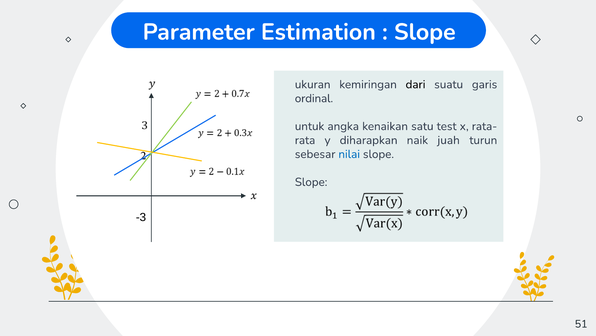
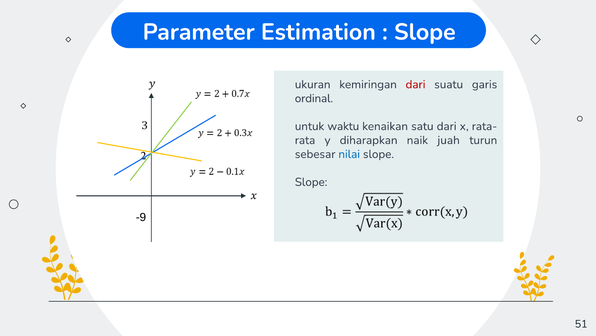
dari colour: black -> red (415, 84)
angka: angka -> waktu (343, 126)
satu test: test -> dari (447, 126)
-3: -3 -> -9 (141, 217)
